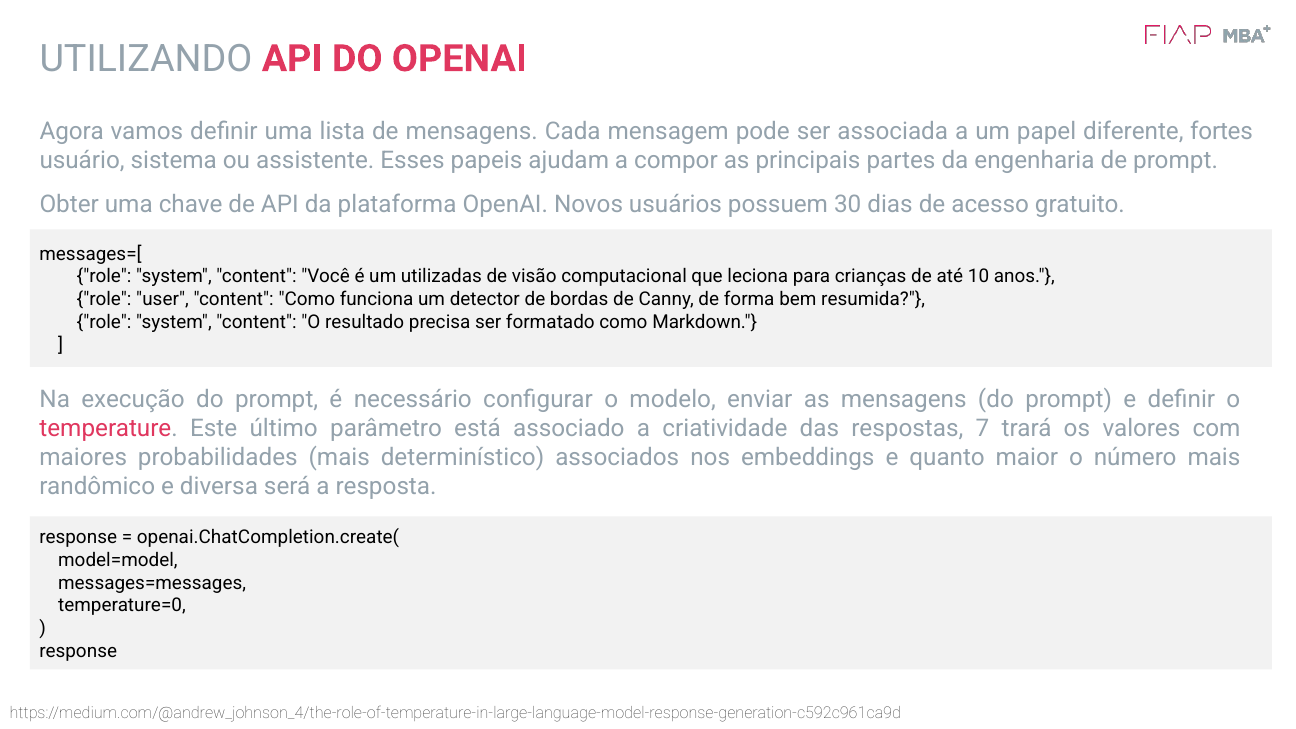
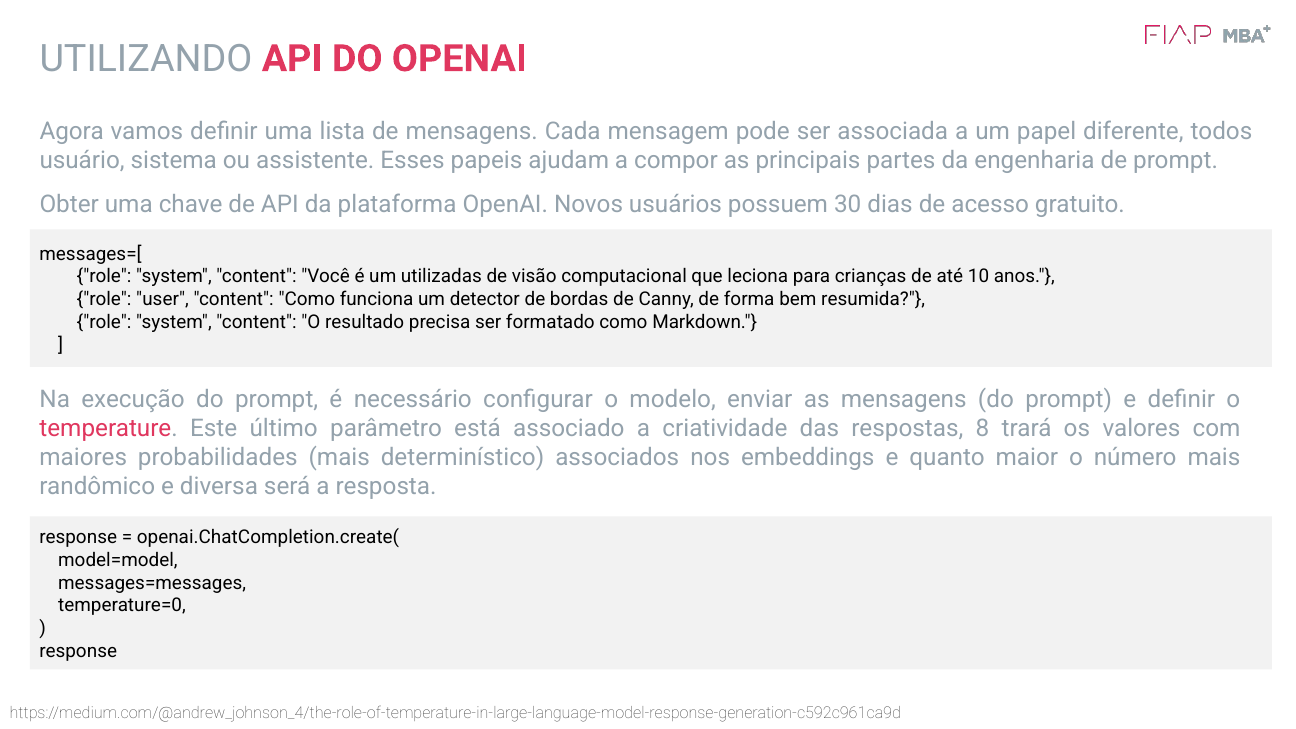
fortes: fortes -> todos (1221, 131)
7: 7 -> 8 (983, 428)
